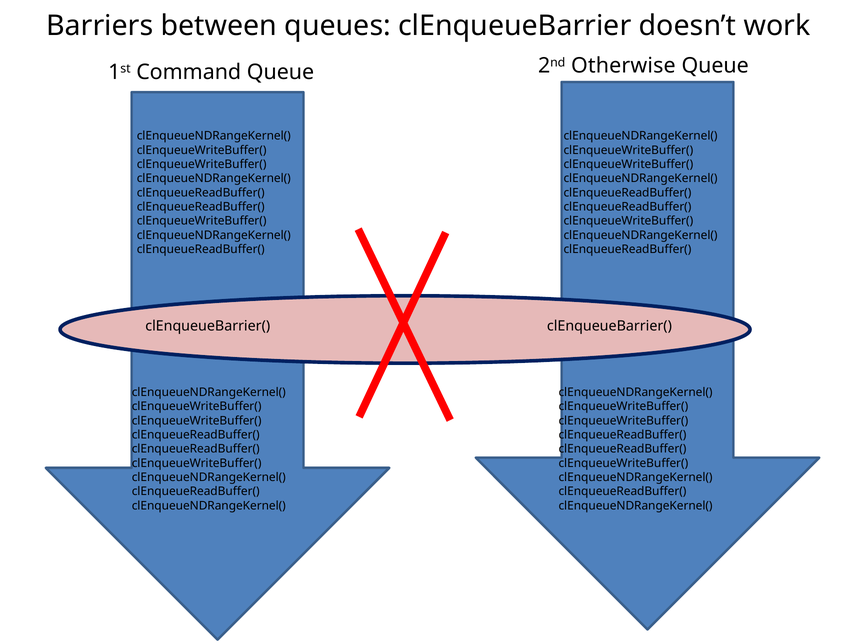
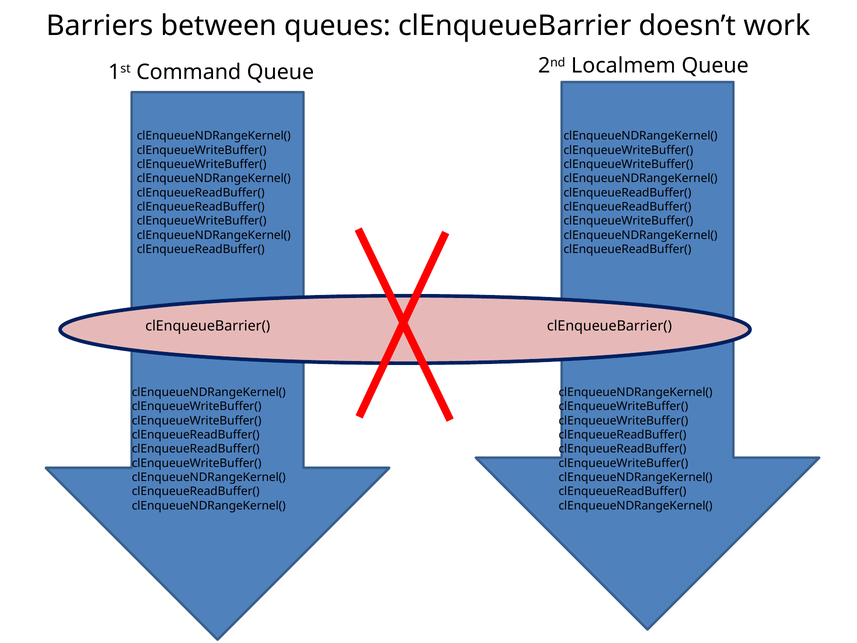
Otherwise: Otherwise -> Localmem (623, 66)
